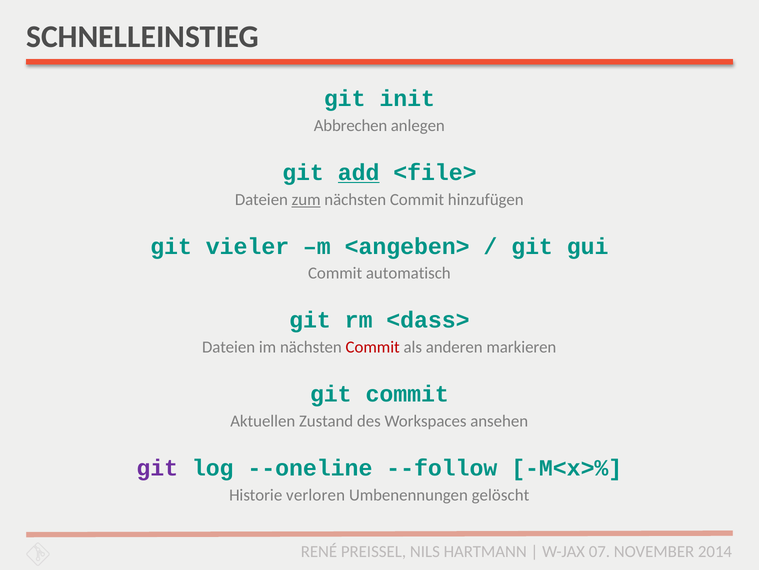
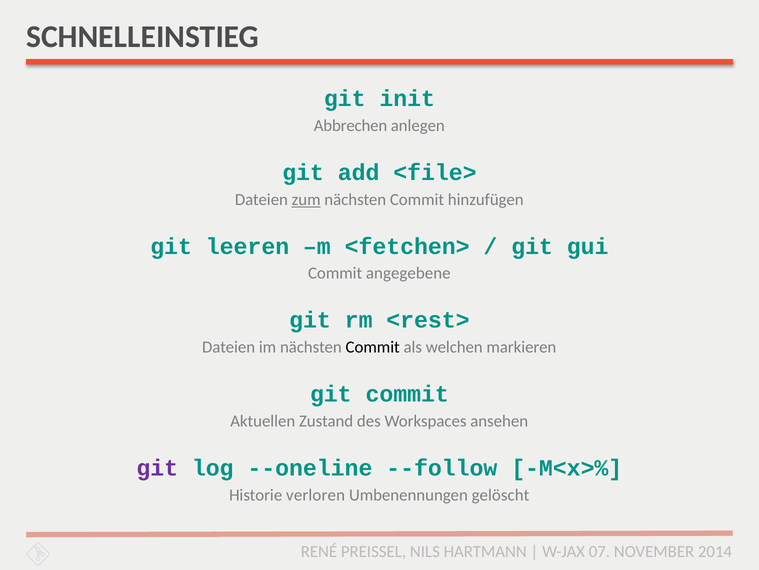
add underline: present -> none (359, 172)
vieler: vieler -> leeren (248, 246)
<angeben>: <angeben> -> <fetchen> (407, 246)
automatisch: automatisch -> angegebene (408, 273)
<dass>: <dass> -> <rest> (428, 320)
Commit colour: red -> black (373, 347)
anderen: anderen -> welchen (454, 347)
